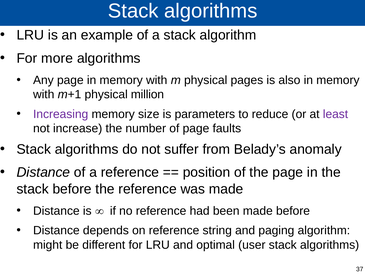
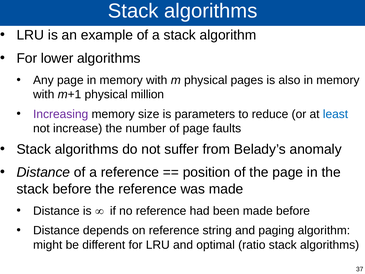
more: more -> lower (57, 58)
least colour: purple -> blue (335, 114)
user: user -> ratio (252, 245)
